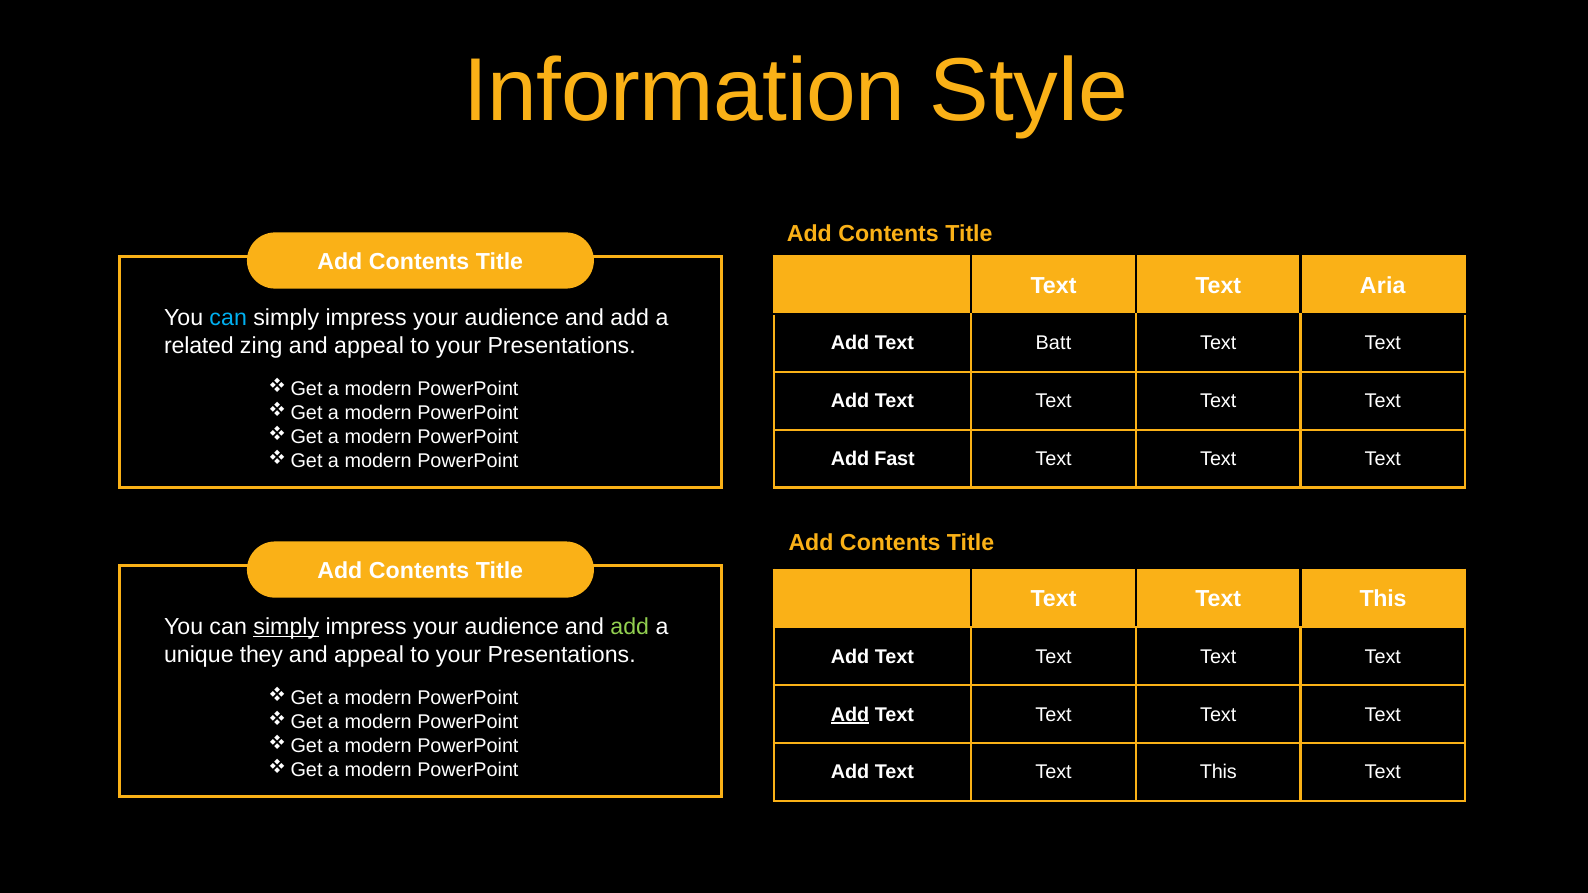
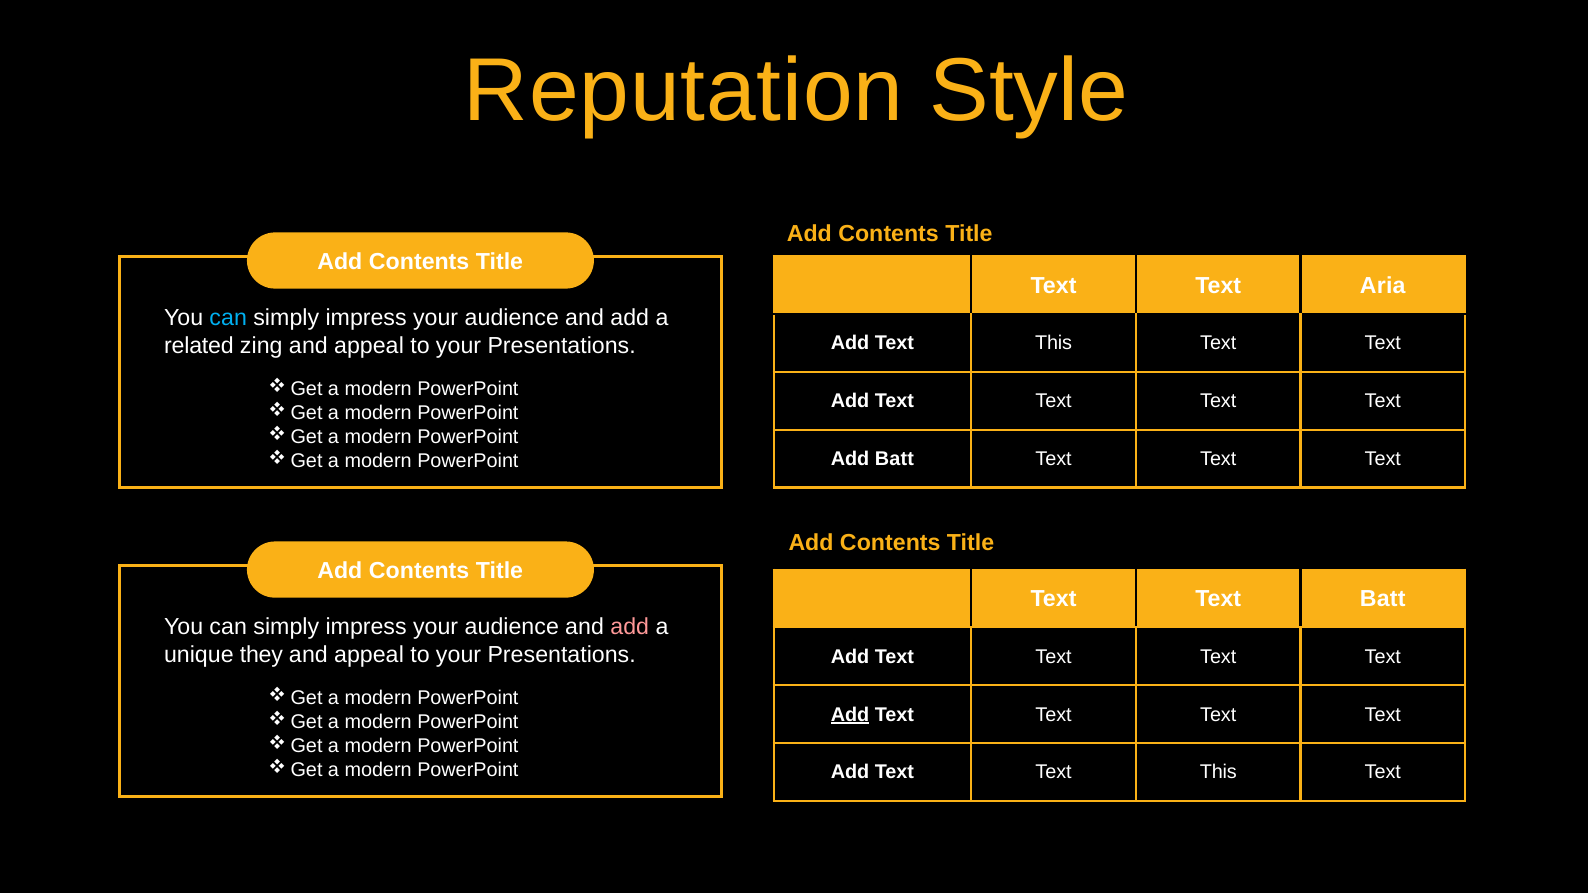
Information: Information -> Reputation (684, 91)
Add Text Batt: Batt -> This (1054, 344)
Add Fast: Fast -> Batt (894, 459)
This: This -> Batt (1383, 599)
simply underline: present -> none (286, 627)
add colour: light green -> pink (630, 627)
